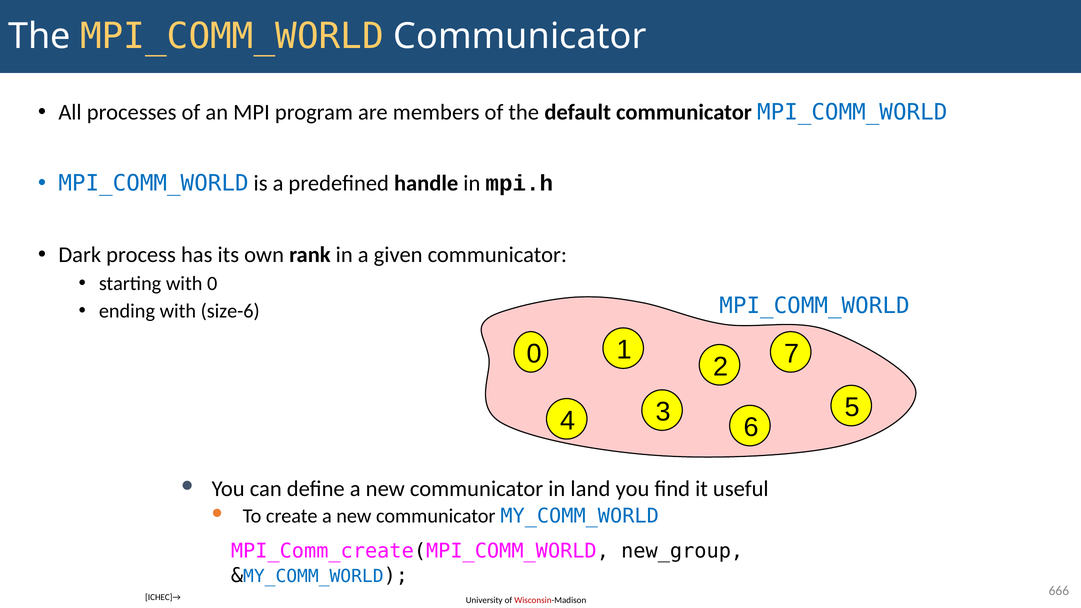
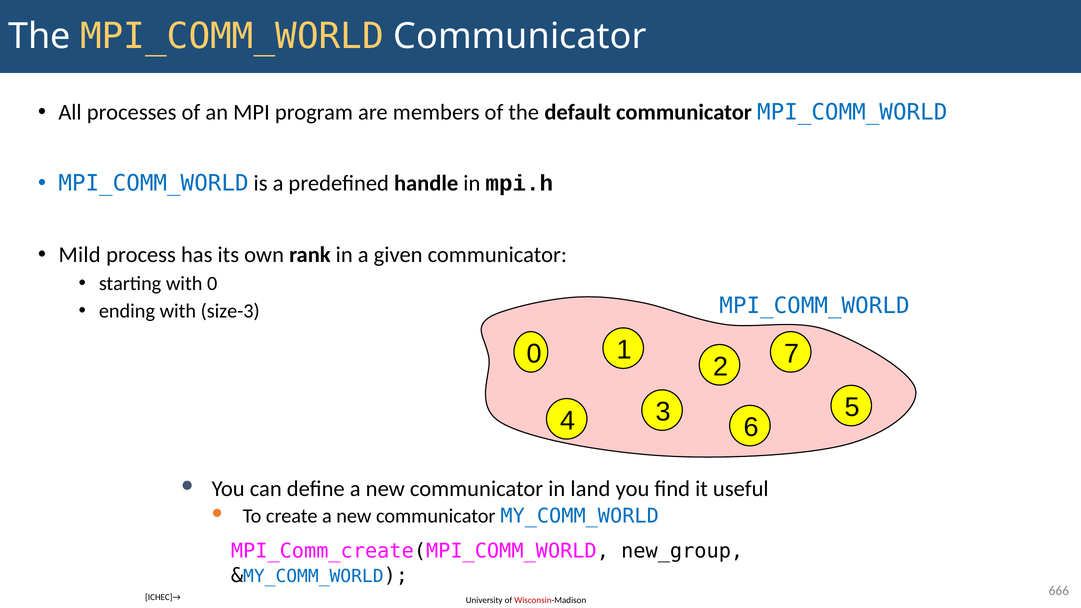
Dark: Dark -> Mild (80, 255)
size-6: size-6 -> size-3 (230, 311)
